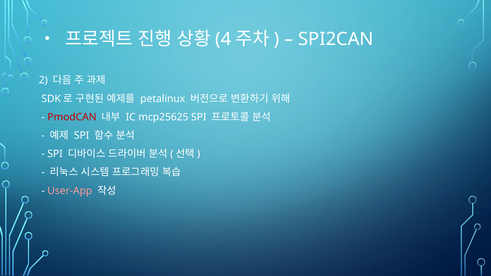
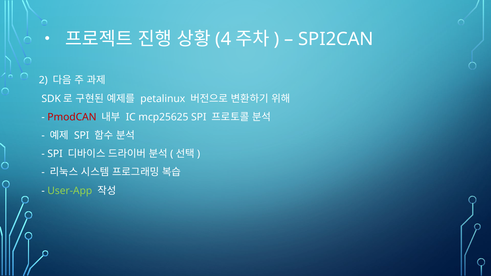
User-App colour: pink -> light green (70, 191)
